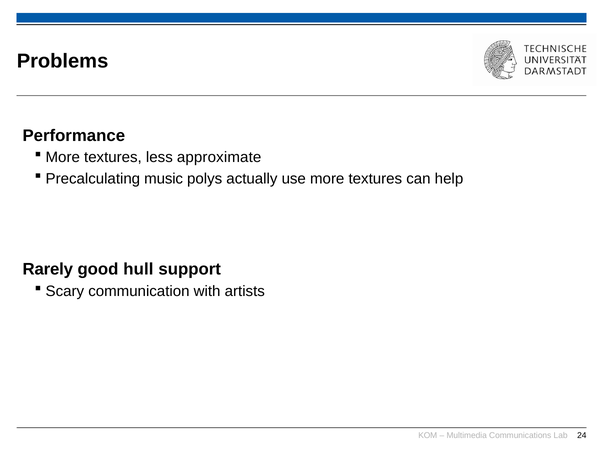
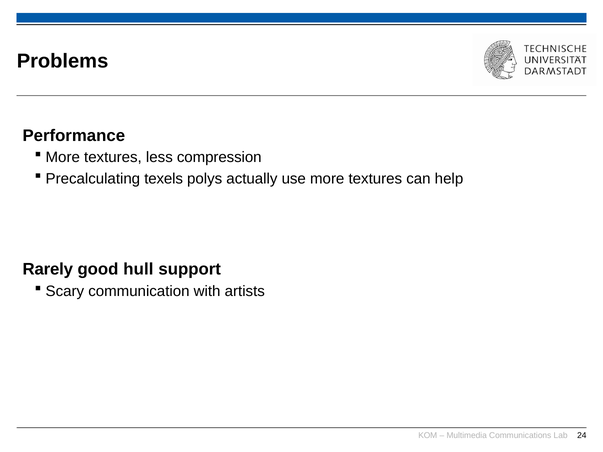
approximate: approximate -> compression (219, 158)
music: music -> texels (164, 179)
